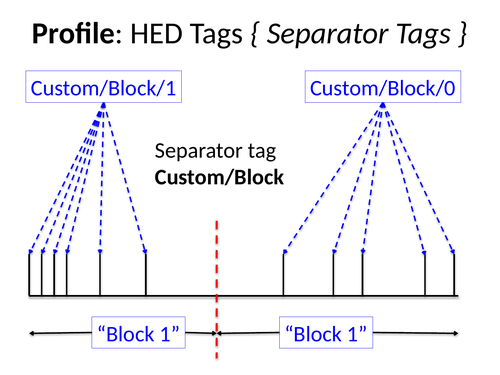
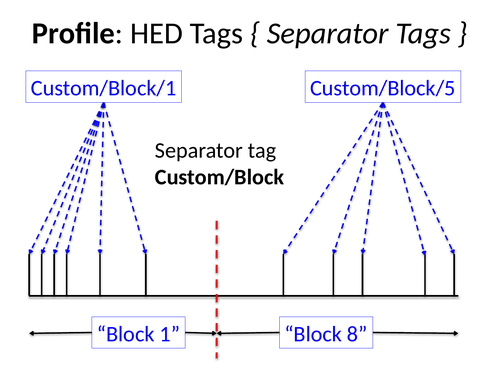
Custom/Block/0: Custom/Block/0 -> Custom/Block/5 (383, 88)
1 Block 1: 1 -> 8 (357, 334)
